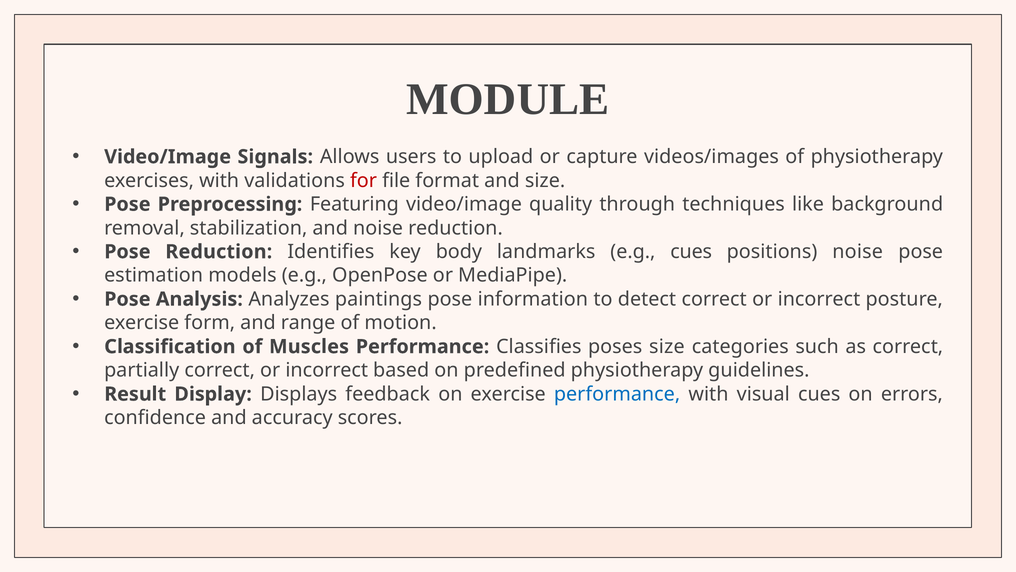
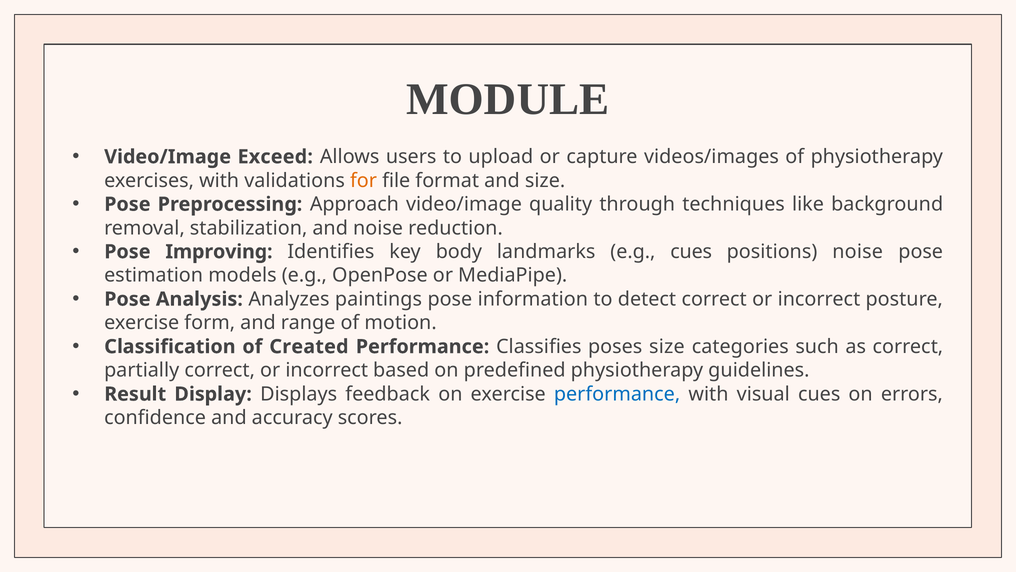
Signals: Signals -> Exceed (275, 157)
for colour: red -> orange (363, 180)
Featuring: Featuring -> Approach (354, 204)
Pose Reduction: Reduction -> Improving (219, 252)
Muscles: Muscles -> Created (309, 346)
